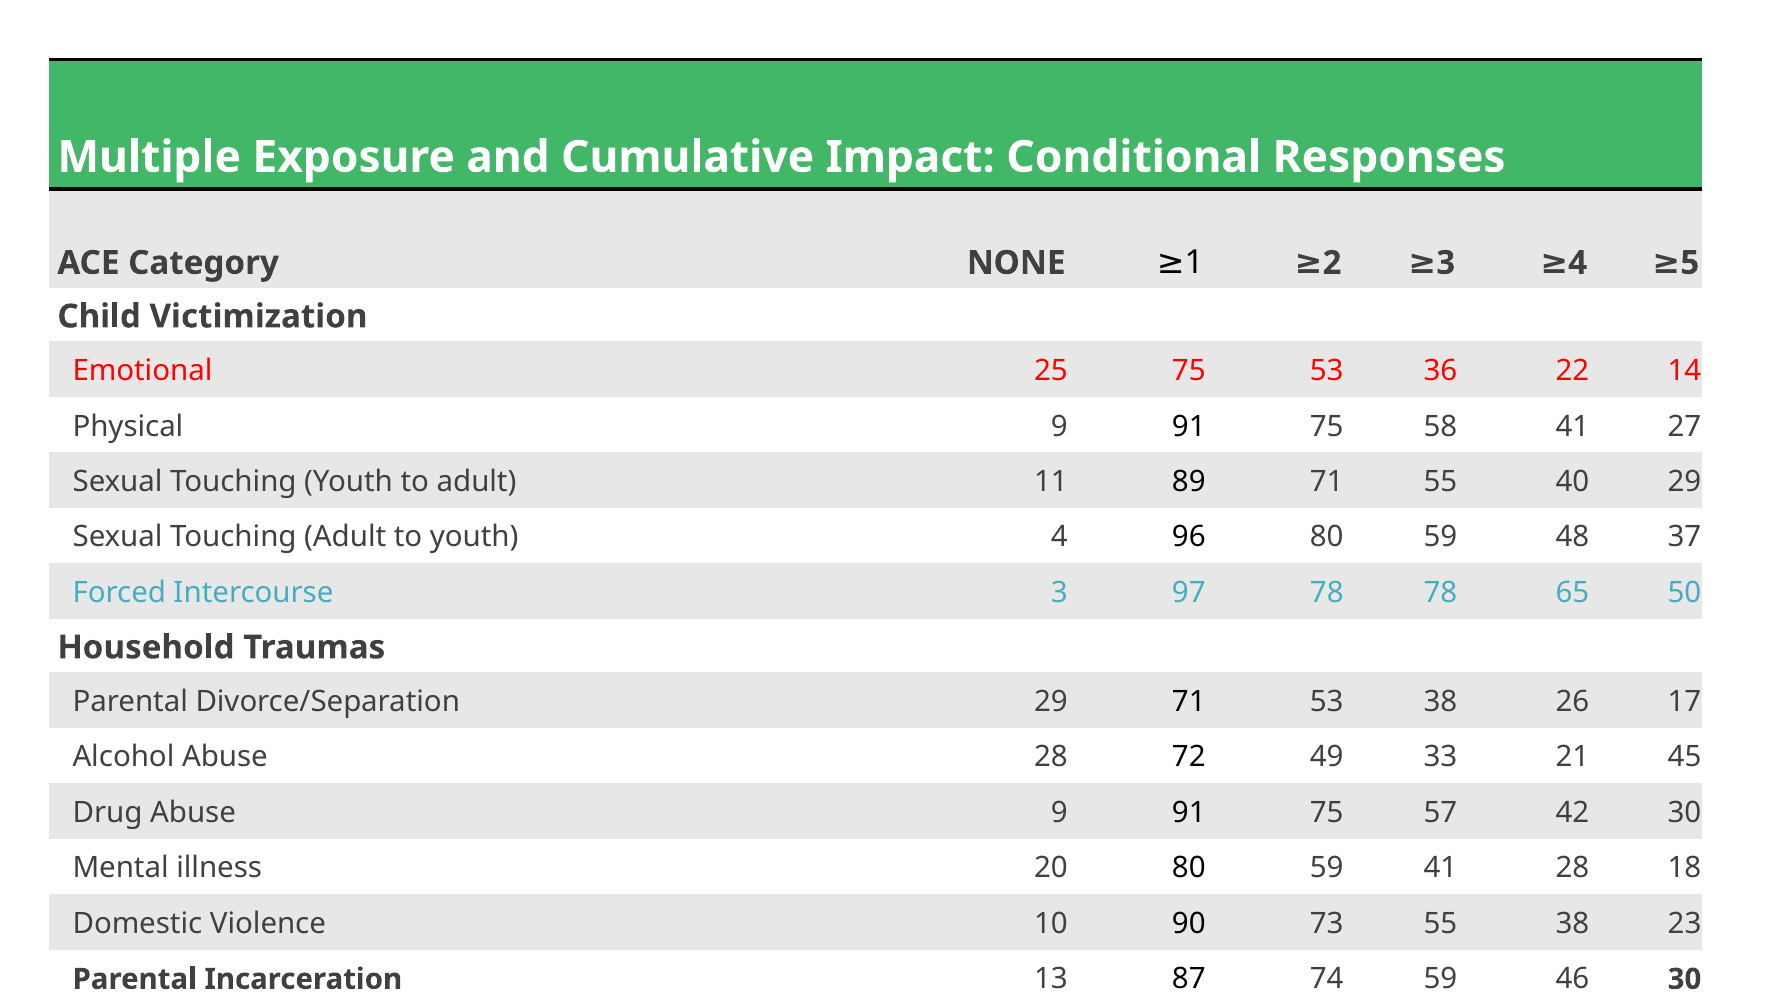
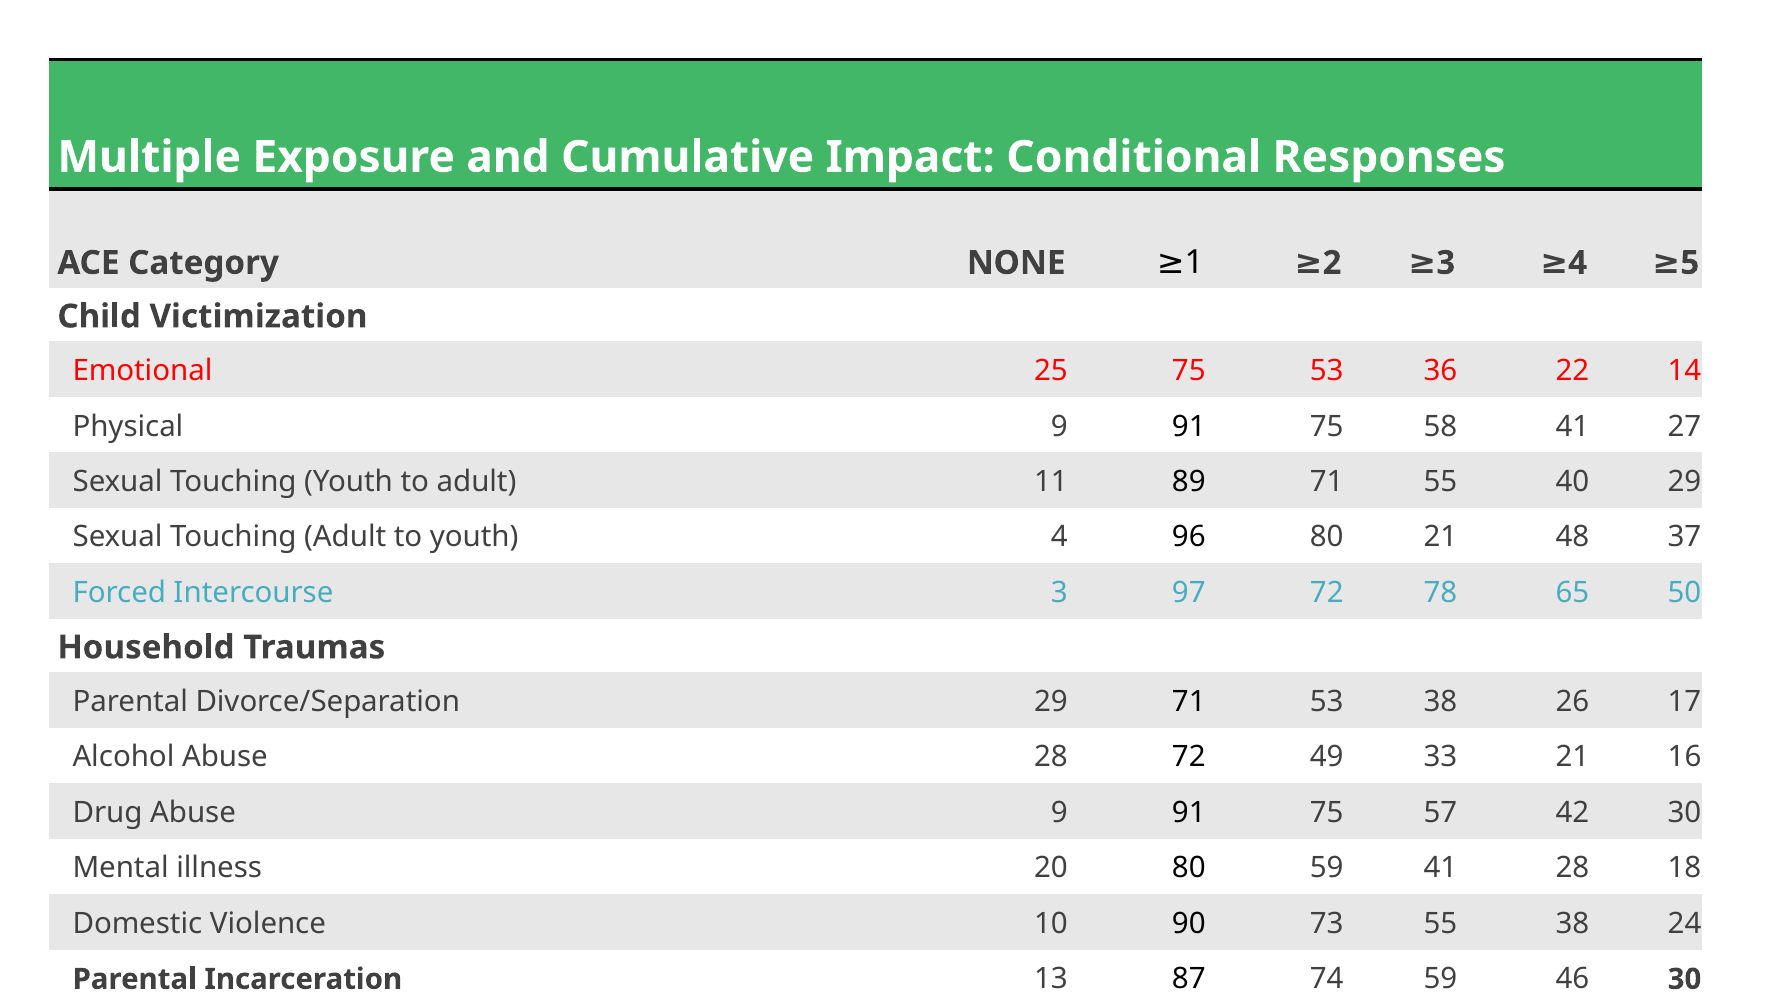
96 80 59: 59 -> 21 (1440, 537)
97 78: 78 -> 72 (1327, 593)
45: 45 -> 16 (1685, 757)
23: 23 -> 24 (1685, 924)
